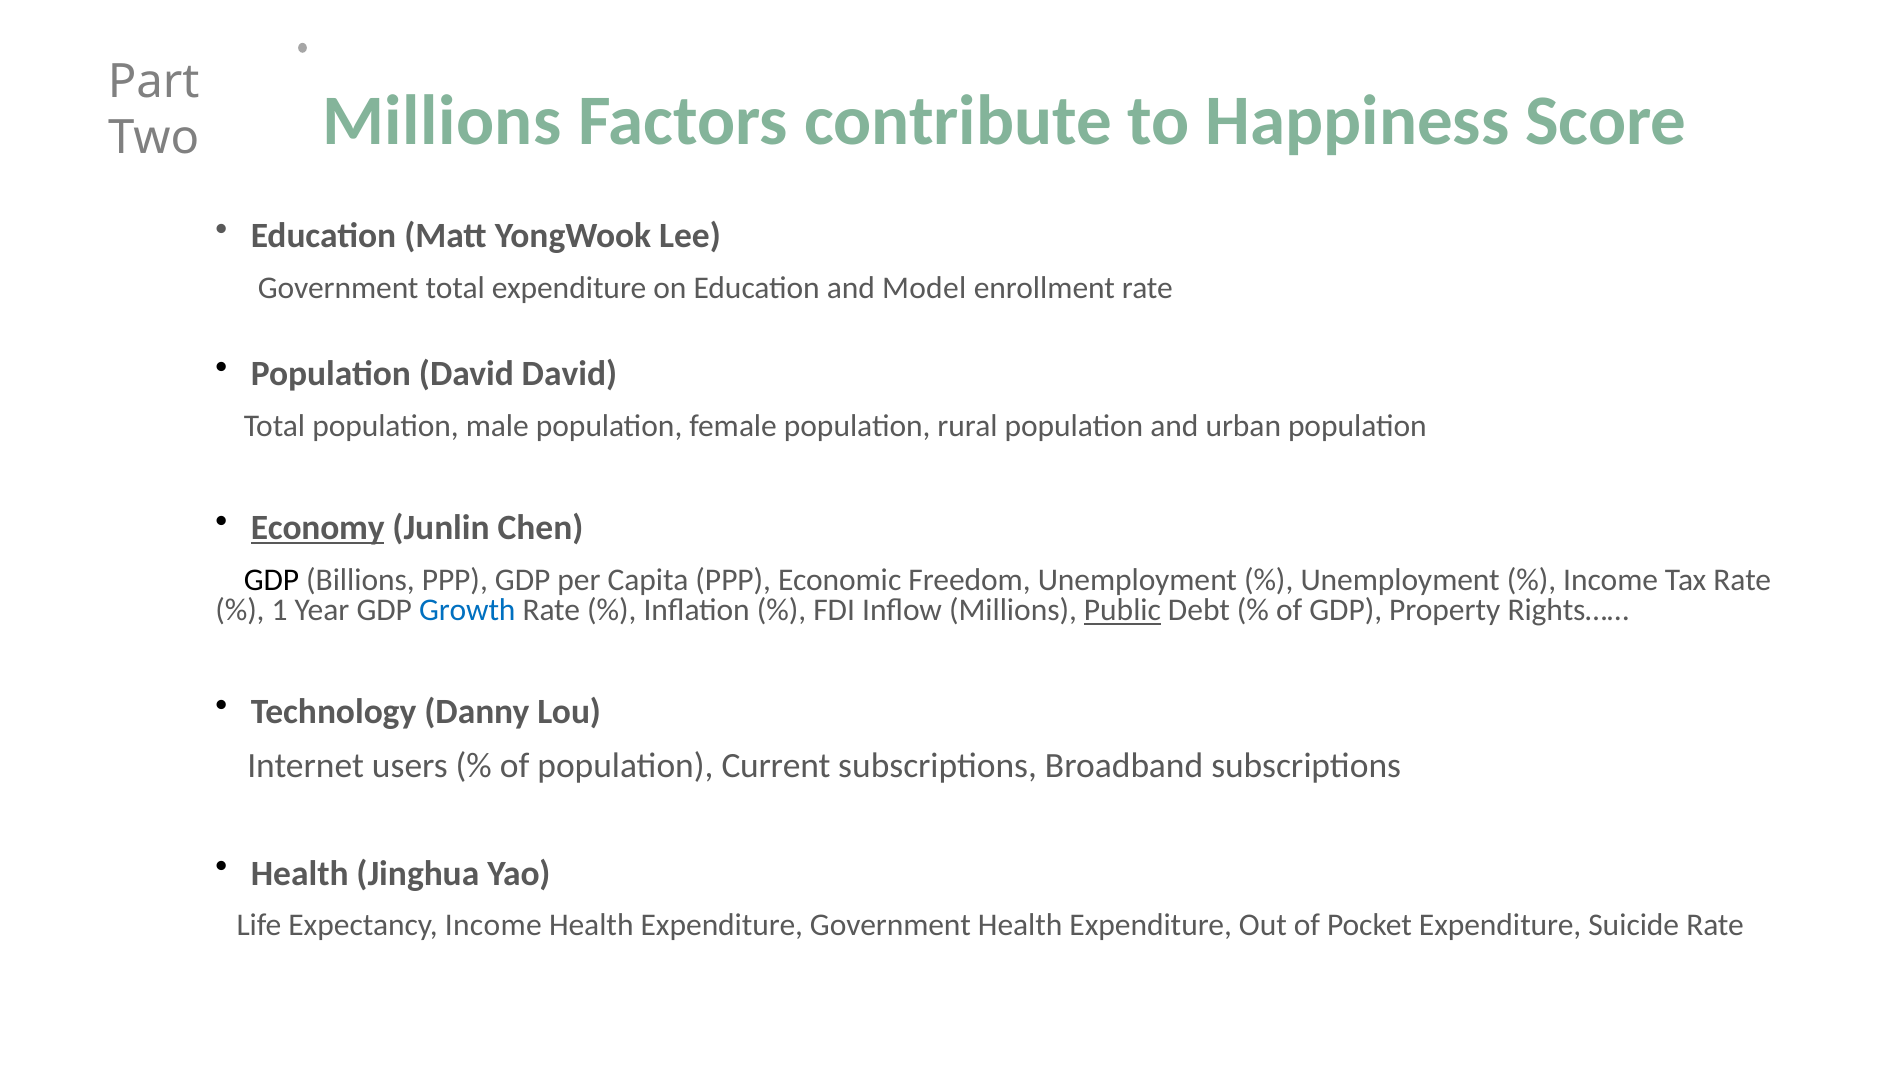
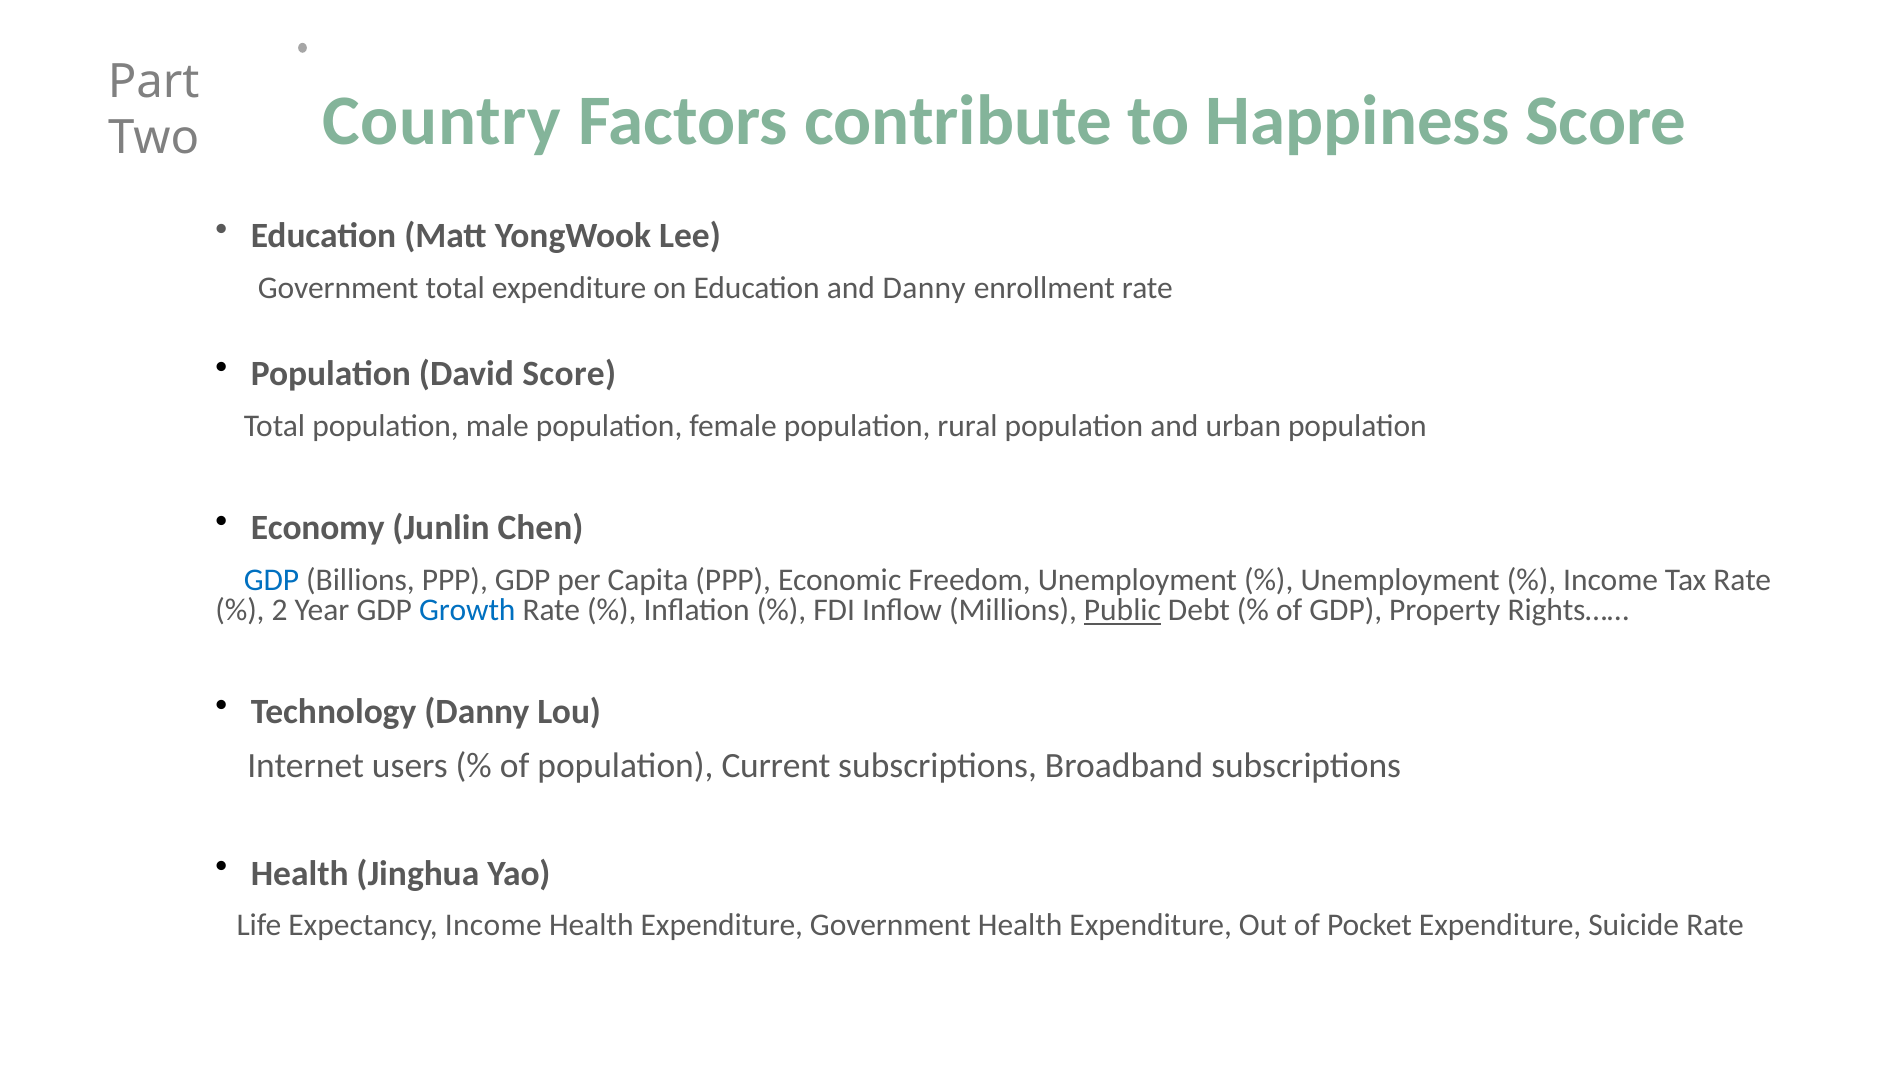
Millions: Millions -> Country (442, 121)
and Model: Model -> Danny (924, 288)
David David: David -> Score (569, 374)
Economy underline: present -> none (318, 528)
GDP colour: black -> blue (271, 580)
1: 1 -> 2 (280, 610)
